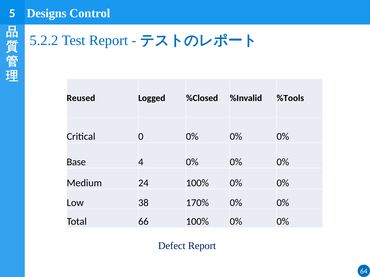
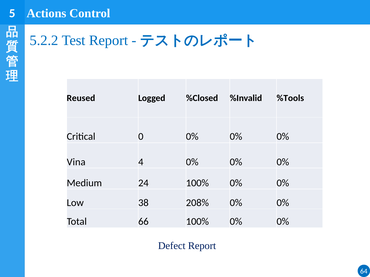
Designs: Designs -> Actions (46, 13)
Base: Base -> Vina (76, 162)
170%: 170% -> 208% (197, 203)
